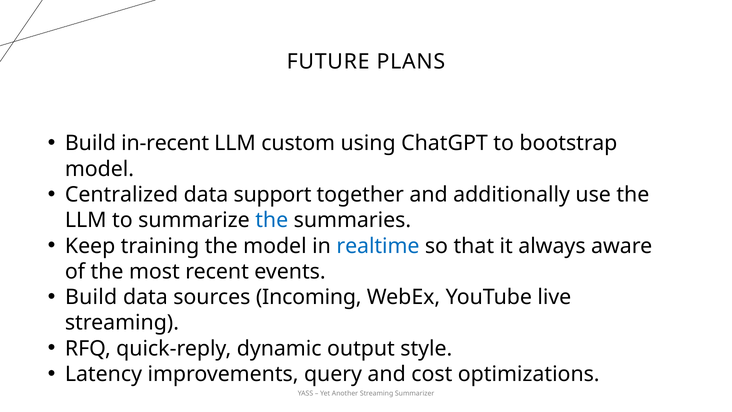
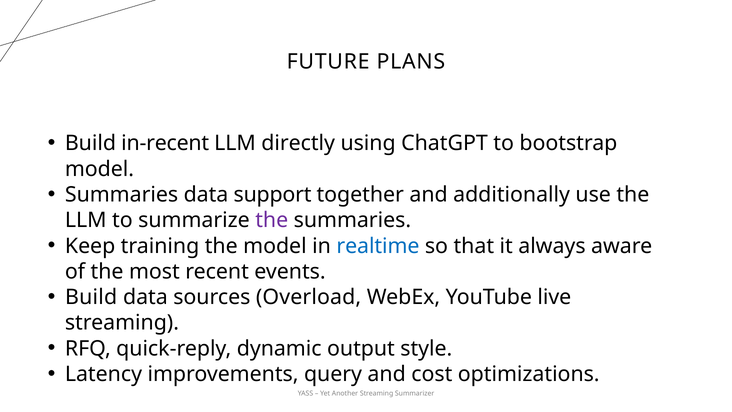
custom: custom -> directly (298, 143)
Centralized: Centralized -> Summaries (122, 195)
the colour: blue -> purple (272, 220)
Incoming: Incoming -> Overload (309, 297)
